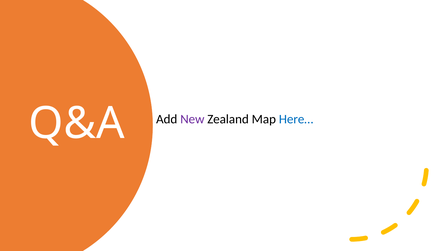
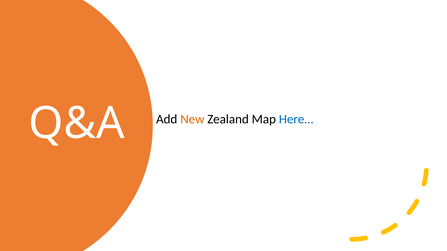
New colour: purple -> orange (192, 119)
